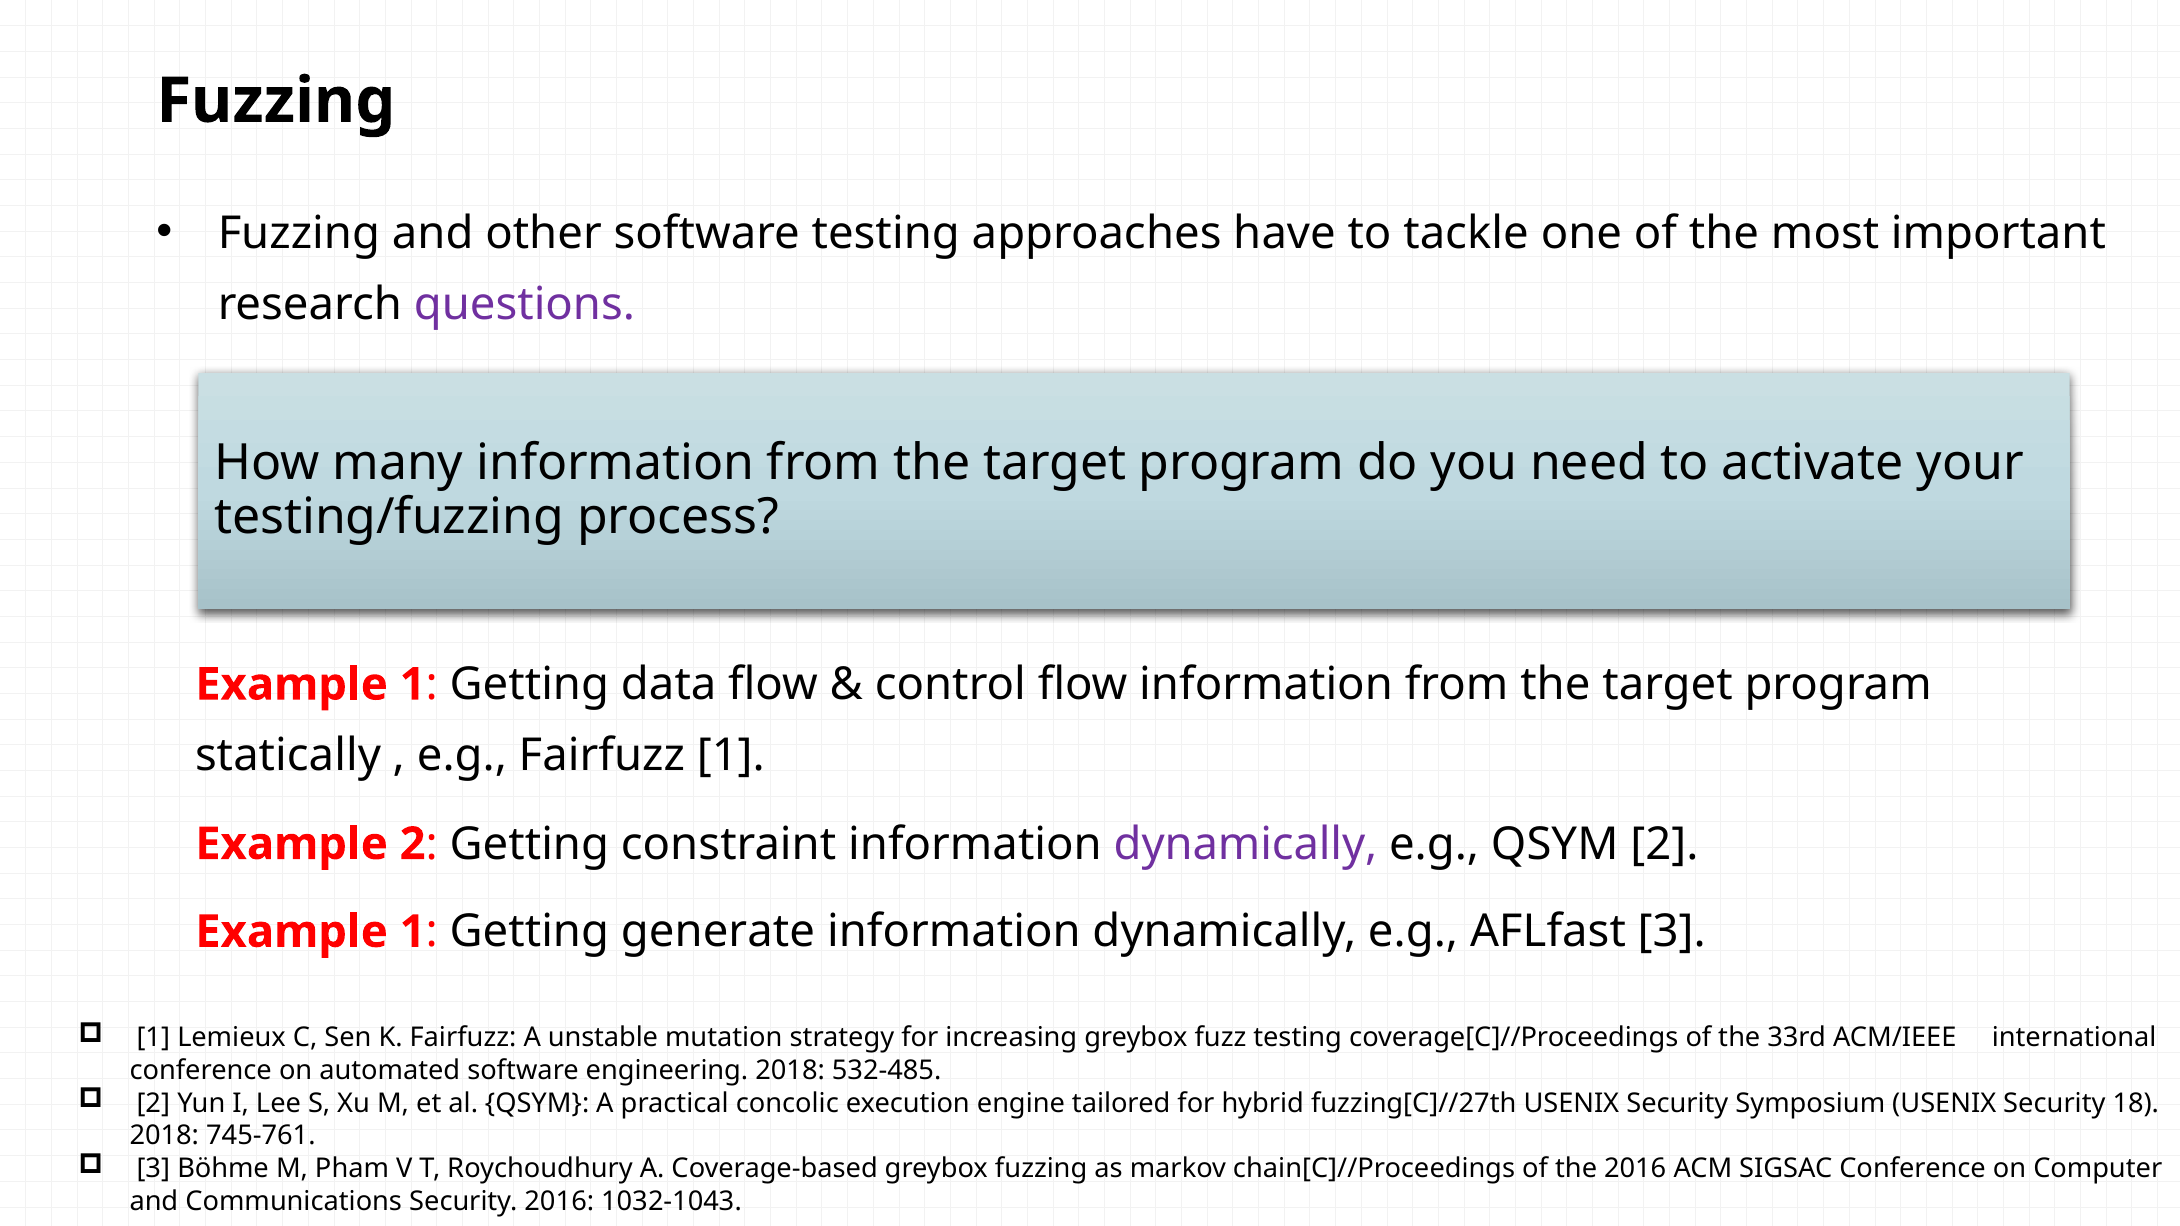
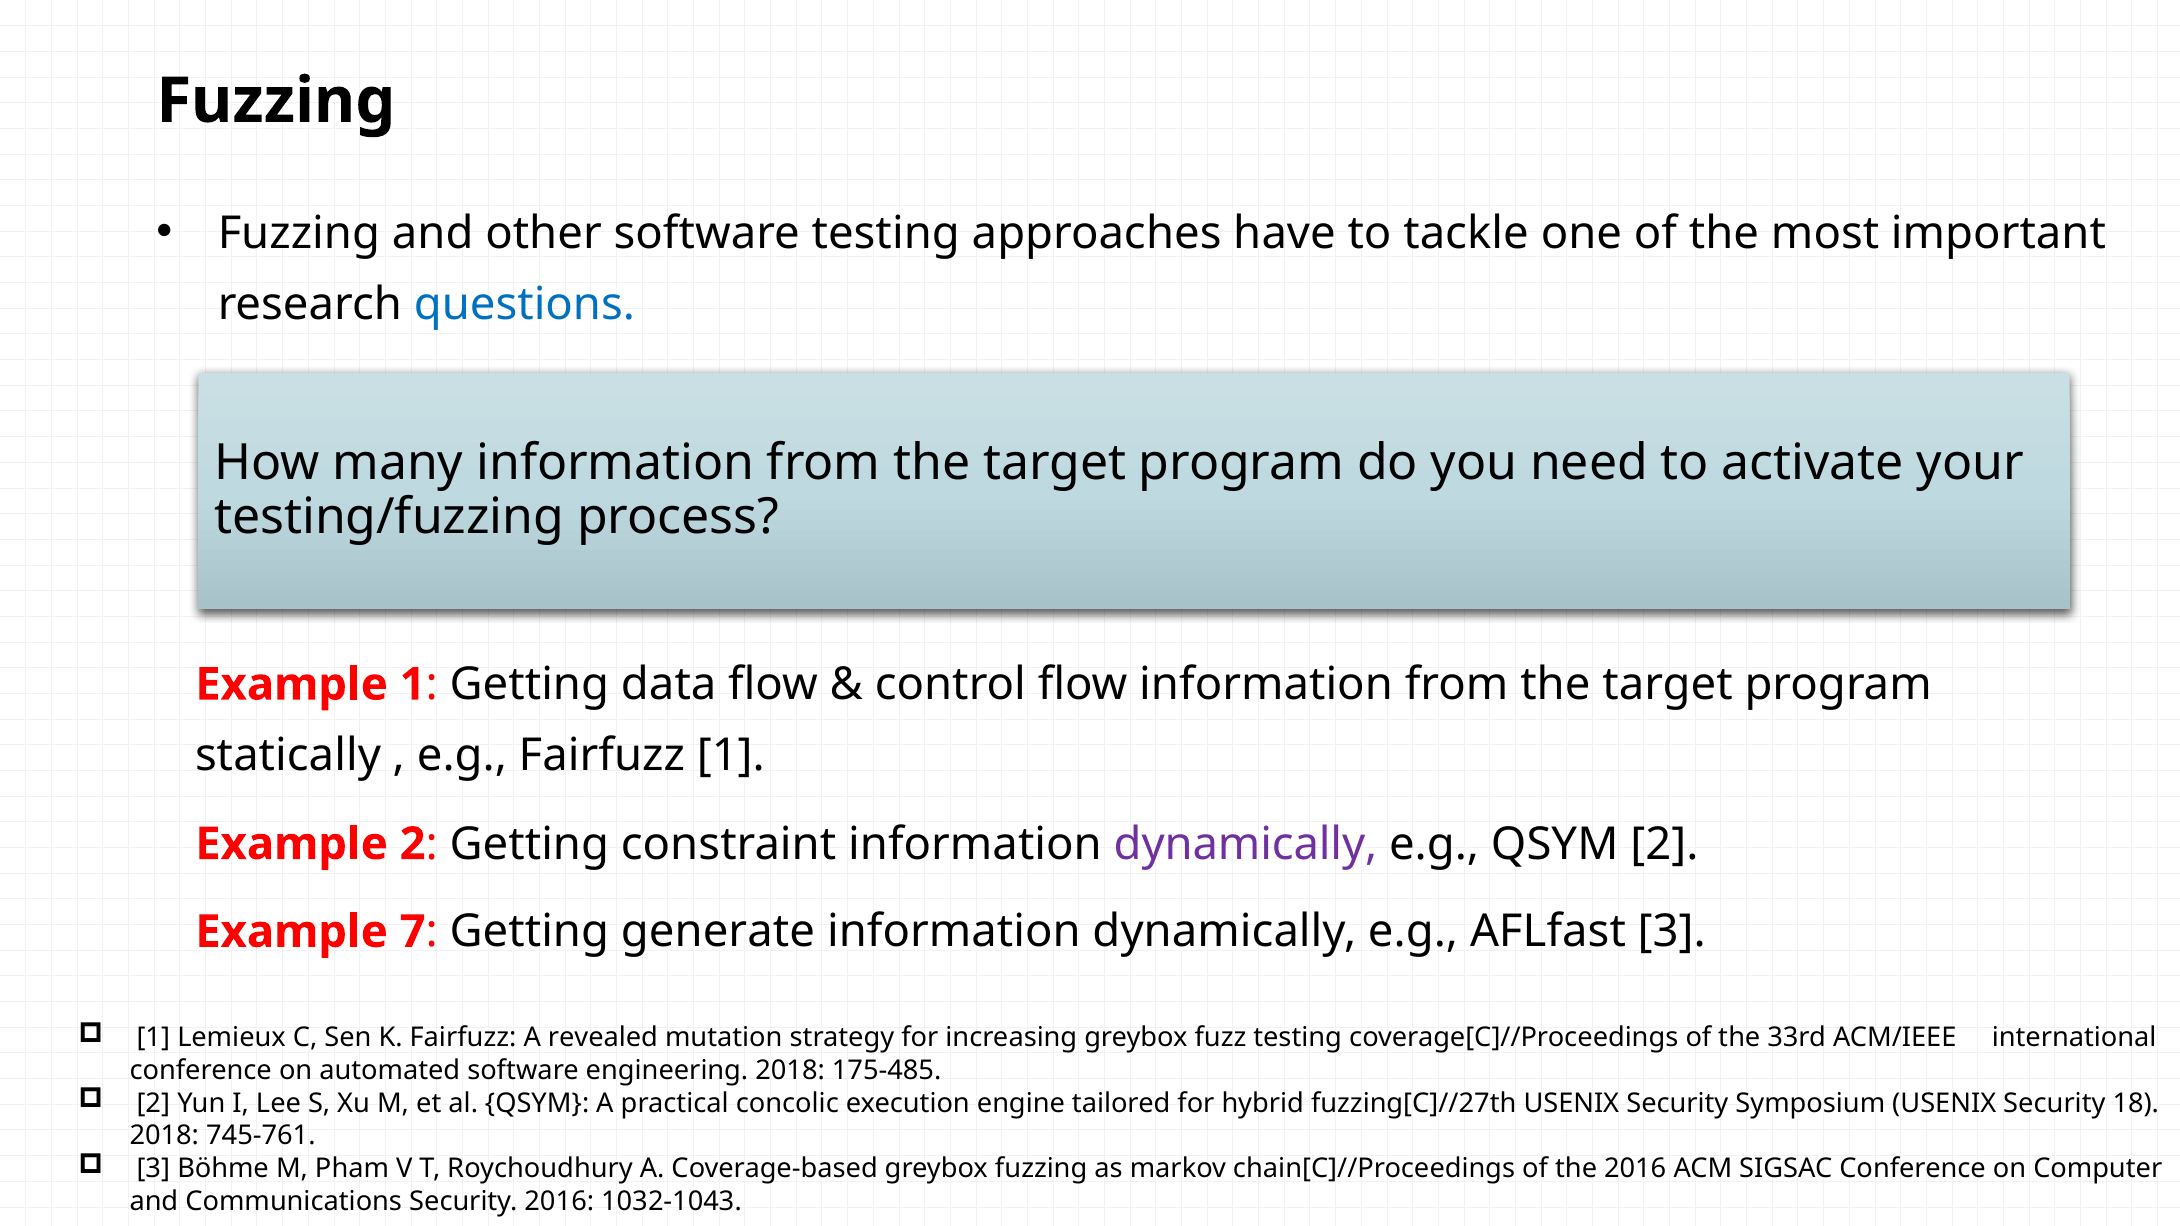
questions colour: purple -> blue (524, 304)
1: 1 -> 7 (413, 932)
unstable: unstable -> revealed (603, 1038)
532-485: 532-485 -> 175-485 (887, 1071)
